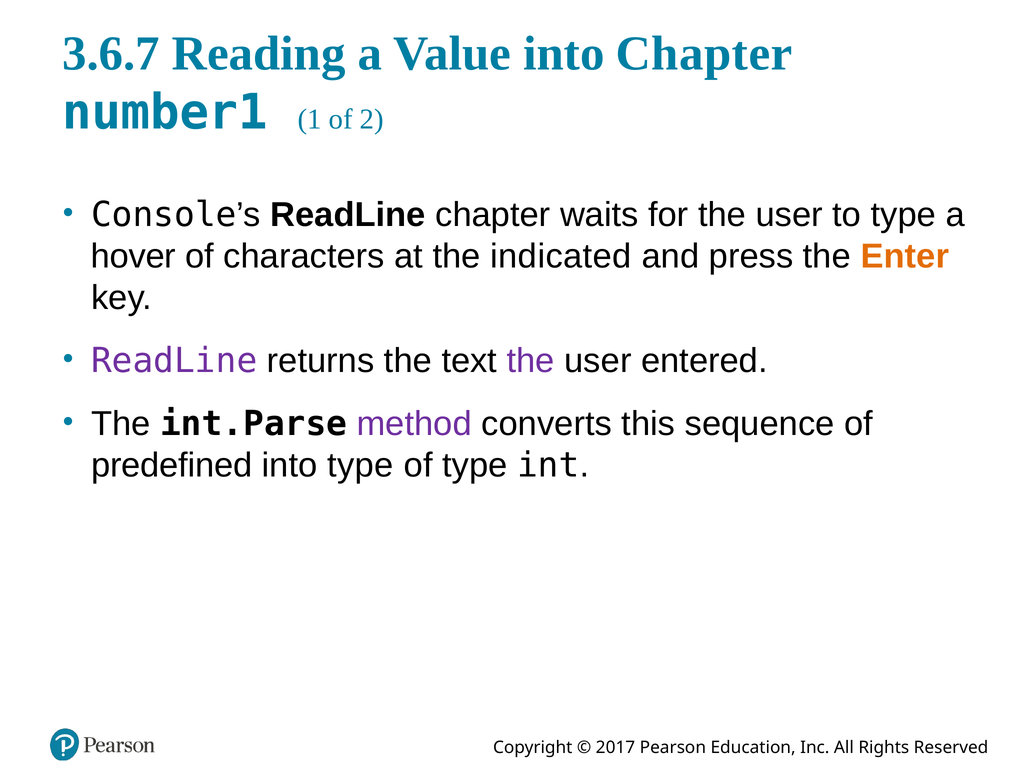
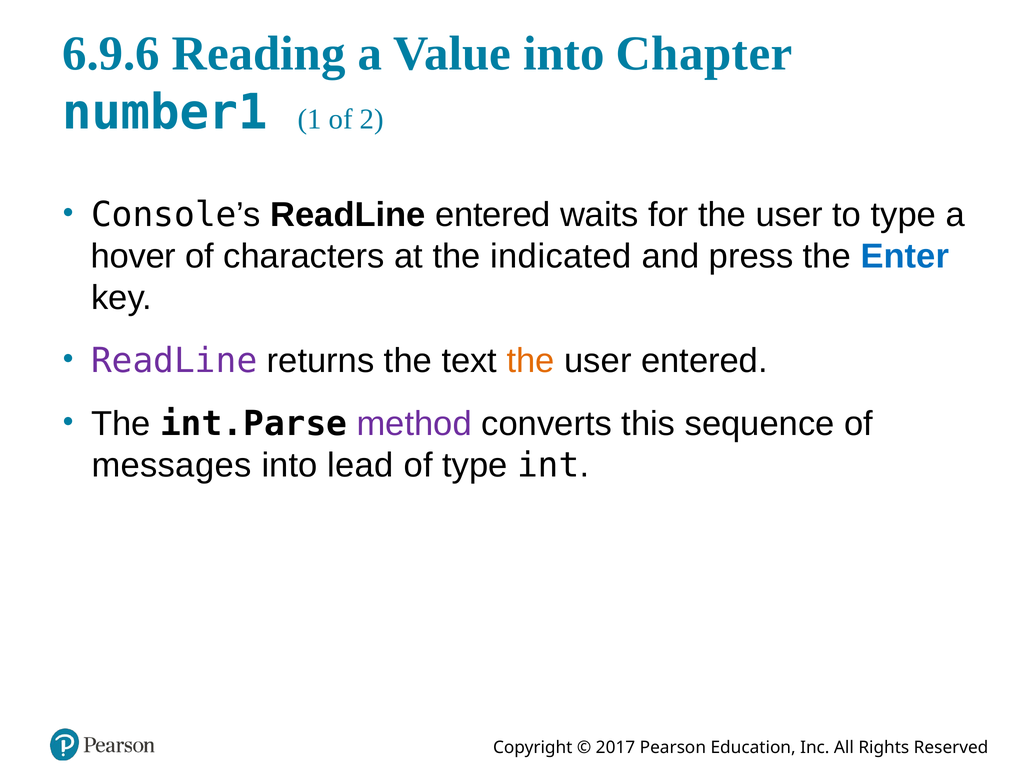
3.6.7: 3.6.7 -> 6.9.6 (111, 54)
ReadLine chapter: chapter -> entered (493, 215)
Enter colour: orange -> blue (905, 256)
the colour: purple -> orange (531, 361)
predefined: predefined -> messages (171, 465)
into type: type -> lead (360, 465)
